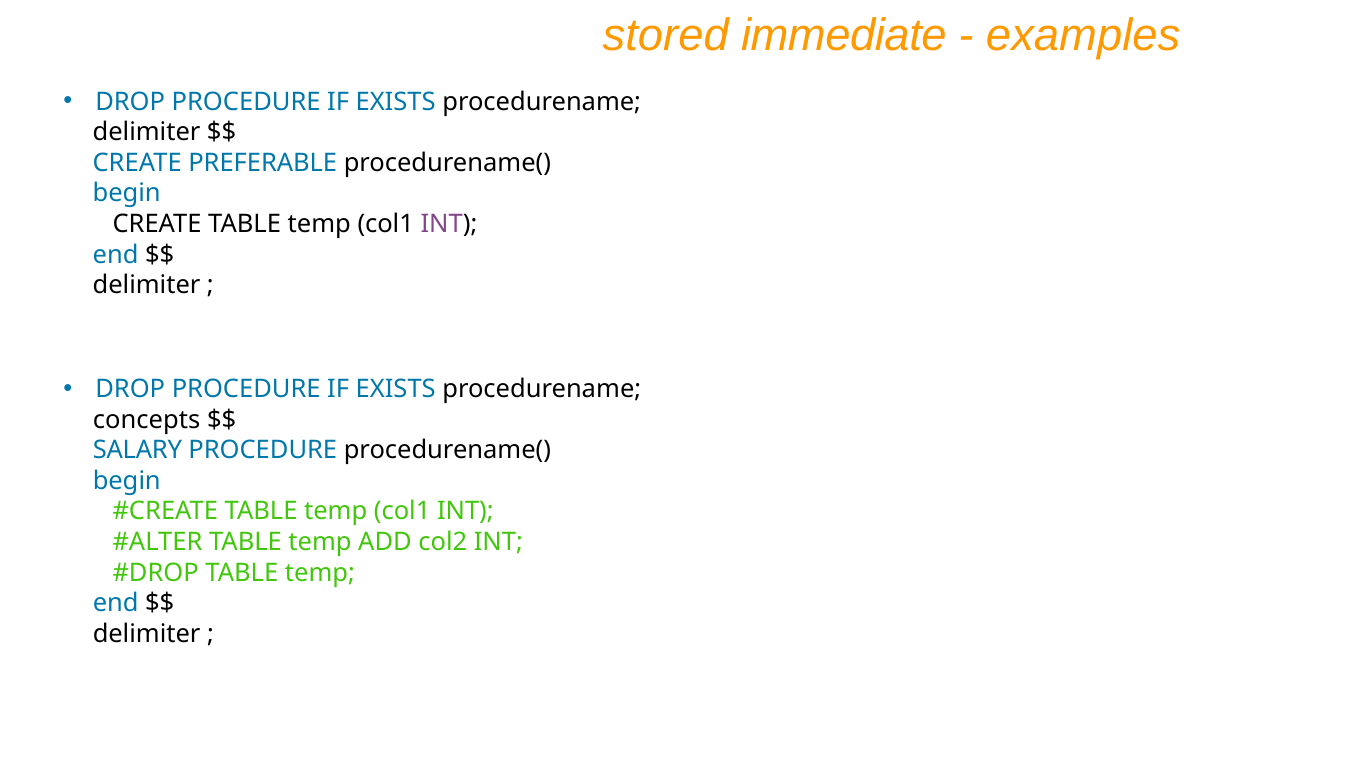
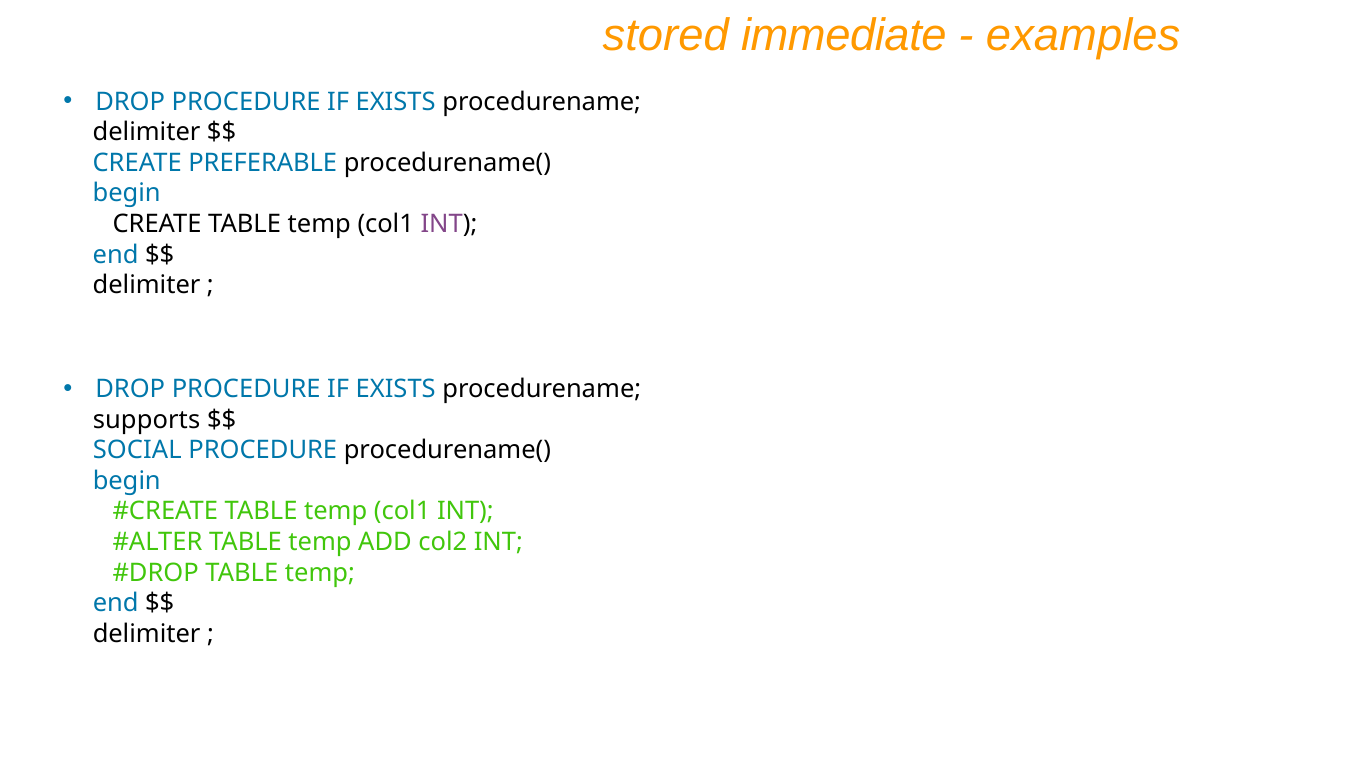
concepts: concepts -> supports (147, 419)
SALARY: SALARY -> SOCIAL (137, 450)
